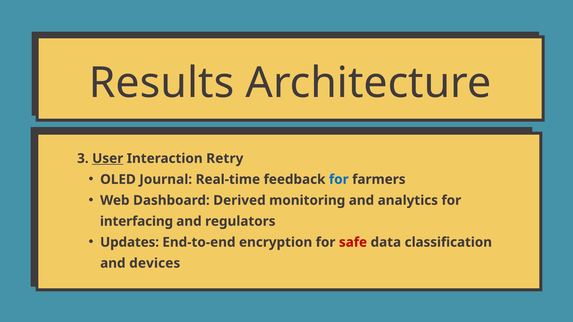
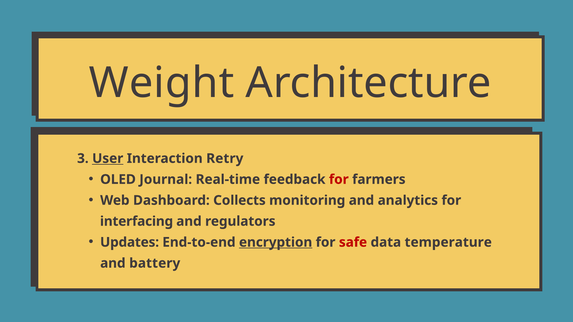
Results: Results -> Weight (161, 83)
for colour: blue -> red (339, 180)
Derived: Derived -> Collects (239, 201)
encryption underline: none -> present (276, 242)
classification: classification -> temperature (448, 242)
devices: devices -> battery (155, 263)
